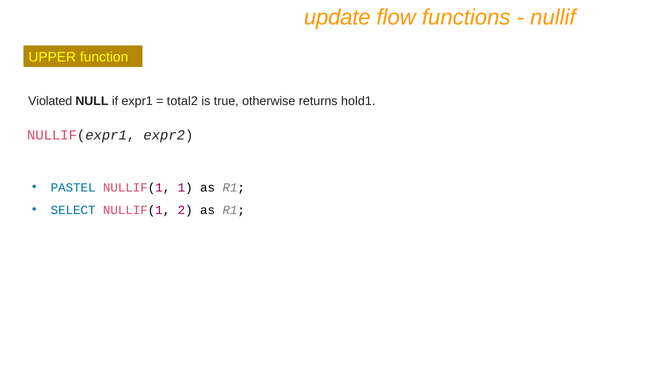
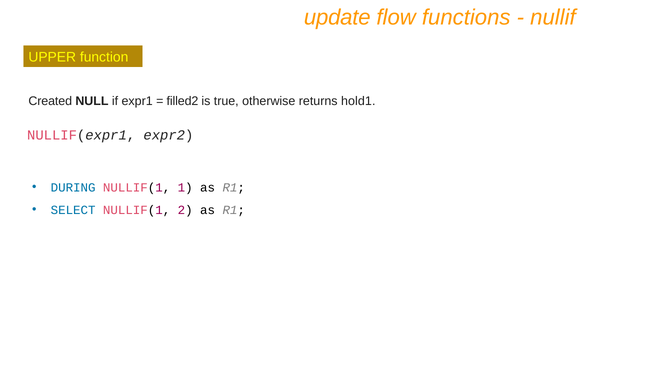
Violated: Violated -> Created (50, 101)
total2: total2 -> filled2 (182, 101)
PASTEL: PASTEL -> DURING (73, 187)
